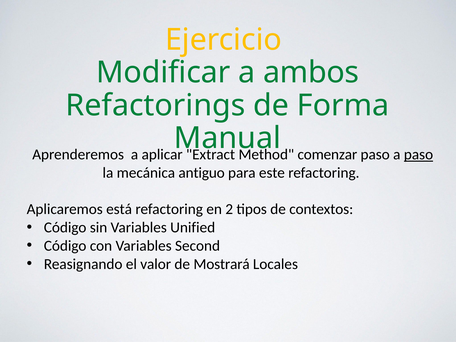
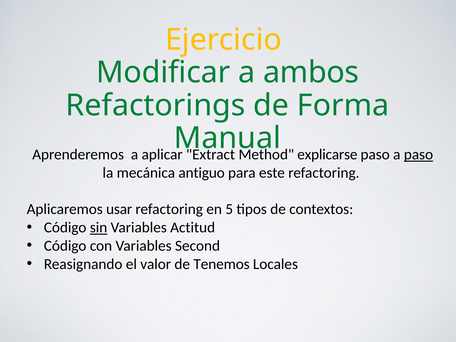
comenzar: comenzar -> explicarse (327, 155)
está: está -> usar (119, 209)
2: 2 -> 5 (229, 209)
sin underline: none -> present (99, 228)
Unified: Unified -> Actitud (193, 228)
Mostrará: Mostrará -> Tenemos (222, 264)
